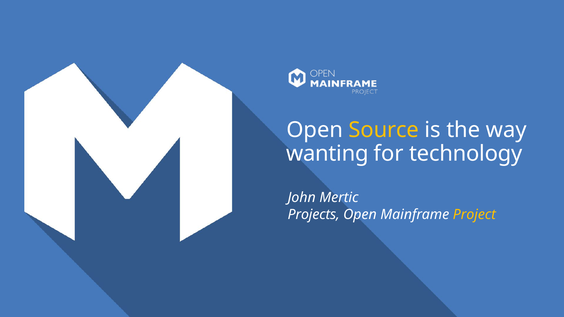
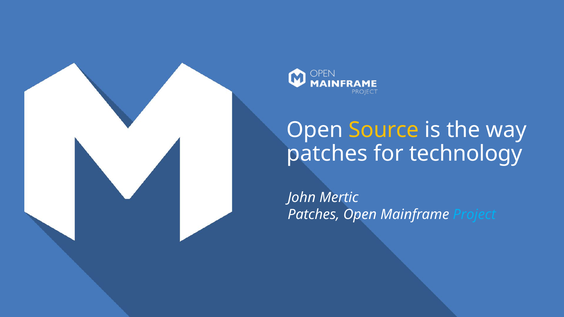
wanting: wanting -> patches (327, 154)
Projects: Projects -> Patches (314, 215)
Project colour: yellow -> light blue (474, 215)
